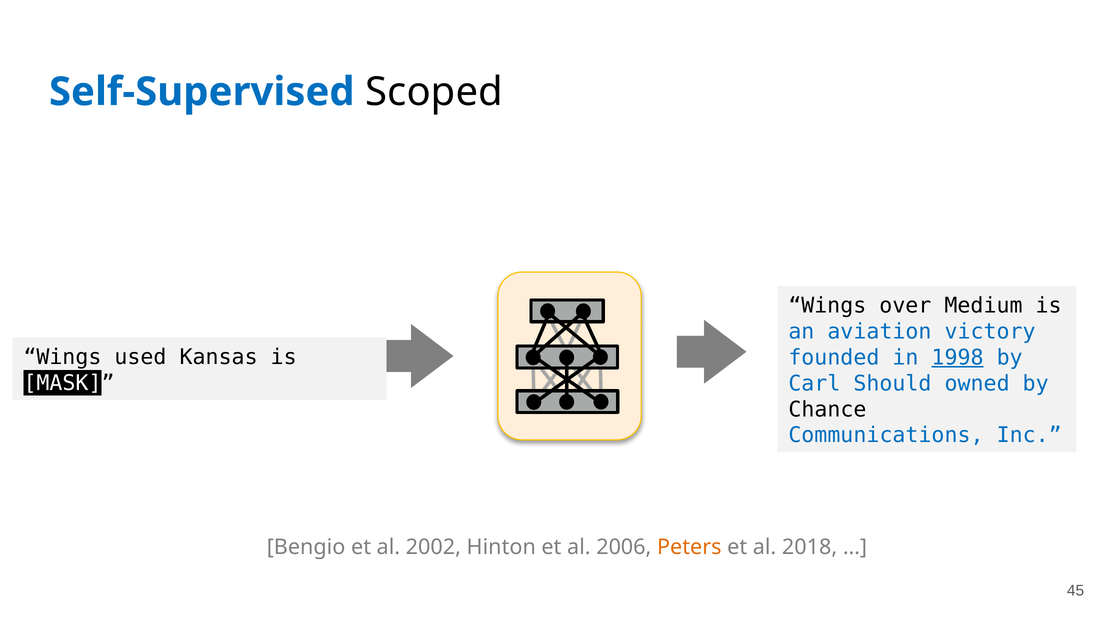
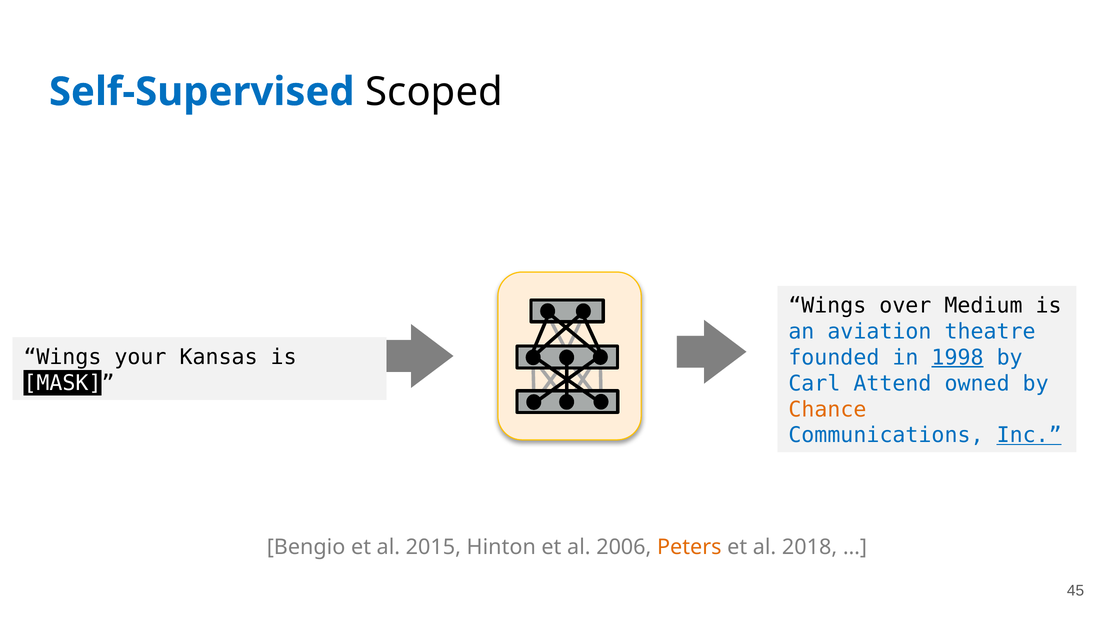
victory: victory -> theatre (990, 332)
used: used -> your (140, 357)
Should: Should -> Attend (892, 384)
Chance colour: black -> orange (827, 410)
Inc underline: none -> present (1029, 436)
2002: 2002 -> 2015 (433, 547)
